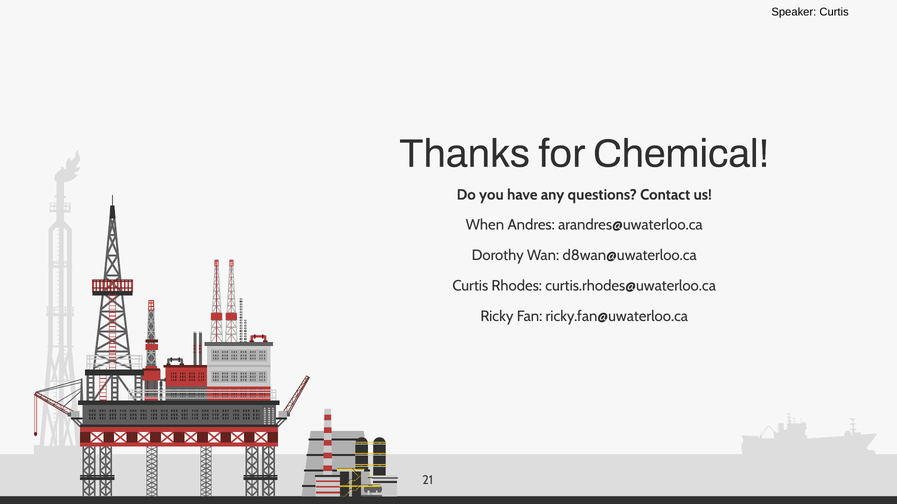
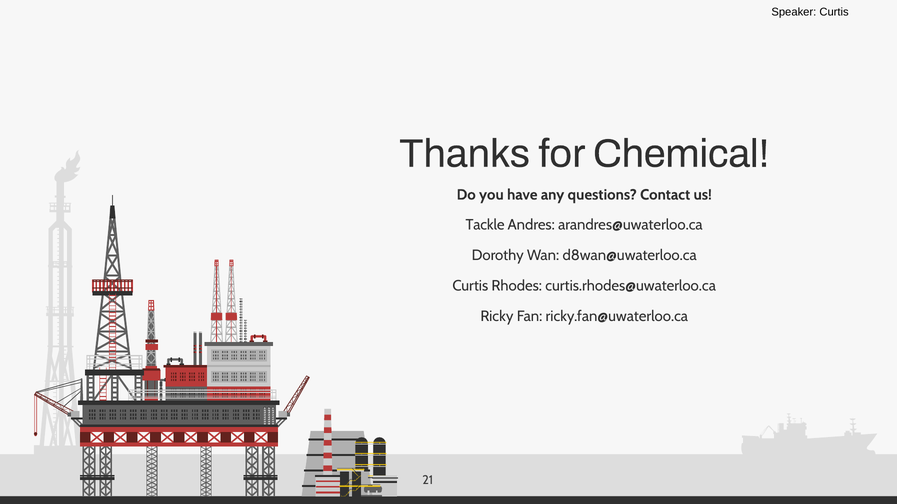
When: When -> Tackle (485, 225)
